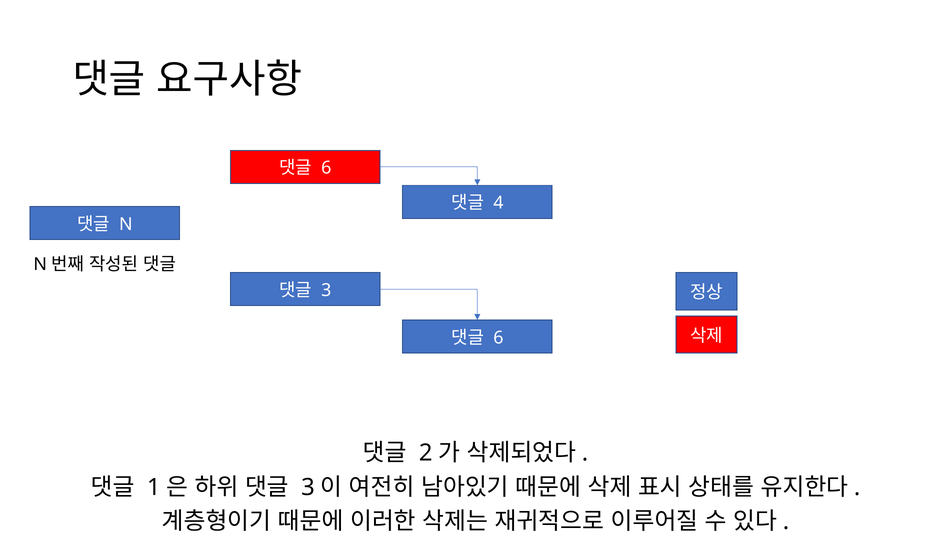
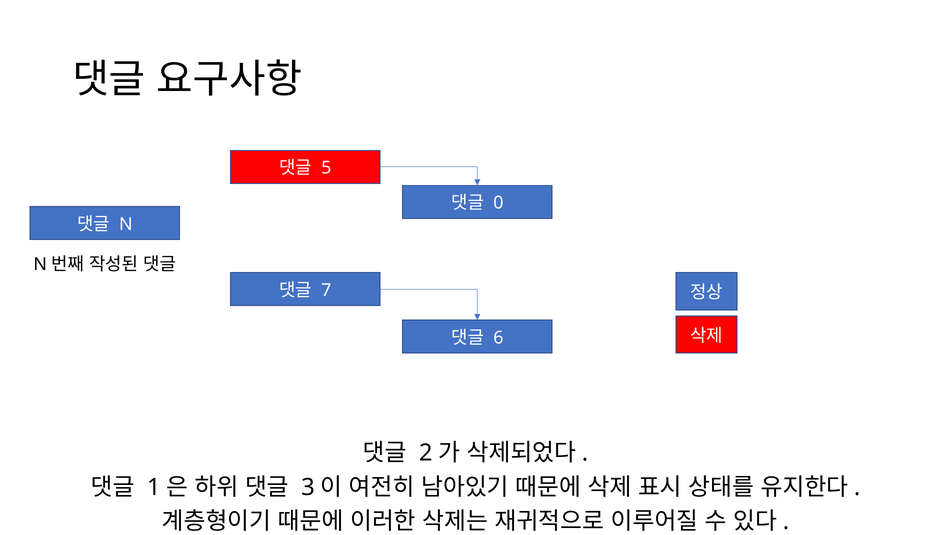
6: 6 -> 5 (326, 168)
4: 4 -> 0 (498, 203)
3: 3 -> 7 (326, 290)
